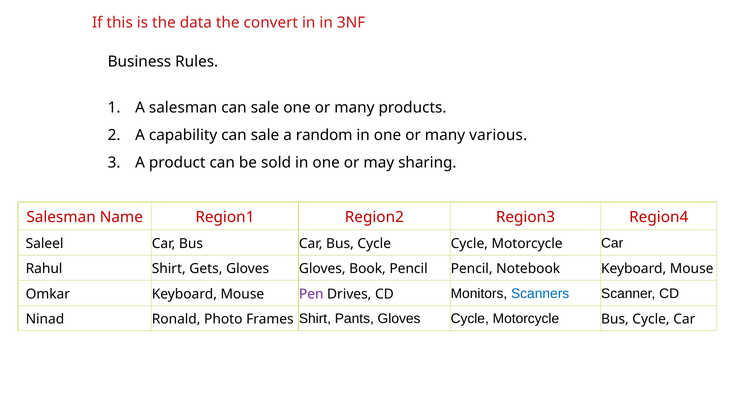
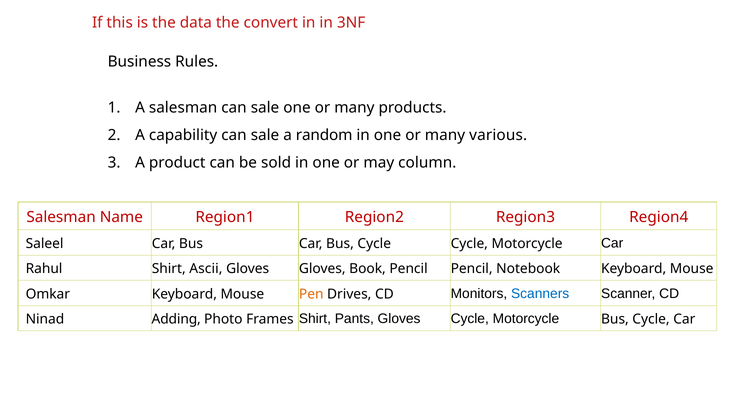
sharing: sharing -> column (427, 162)
Gets: Gets -> Ascii (206, 268)
Pen colour: purple -> orange (311, 294)
Ronald: Ronald -> Adding (176, 319)
